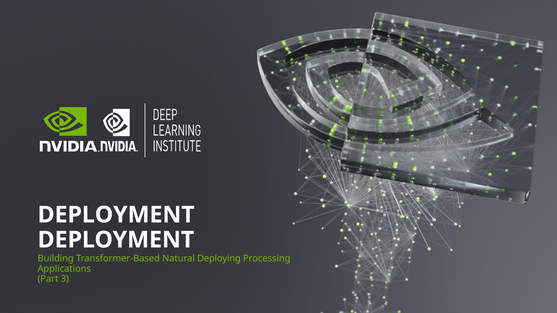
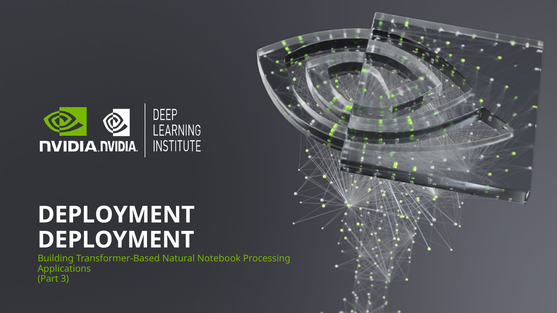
Deploying: Deploying -> Notebook (219, 259)
